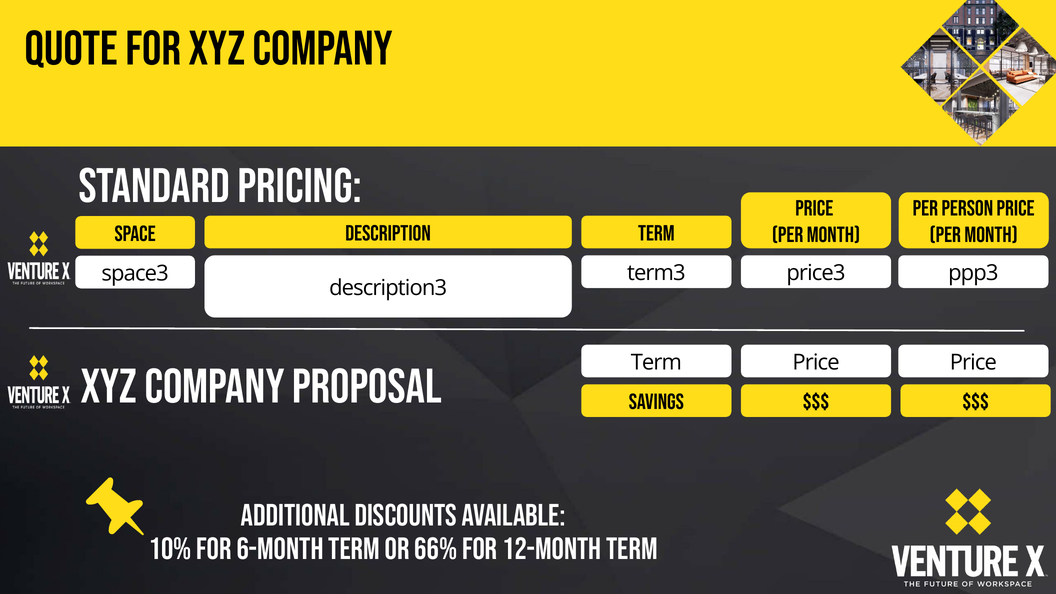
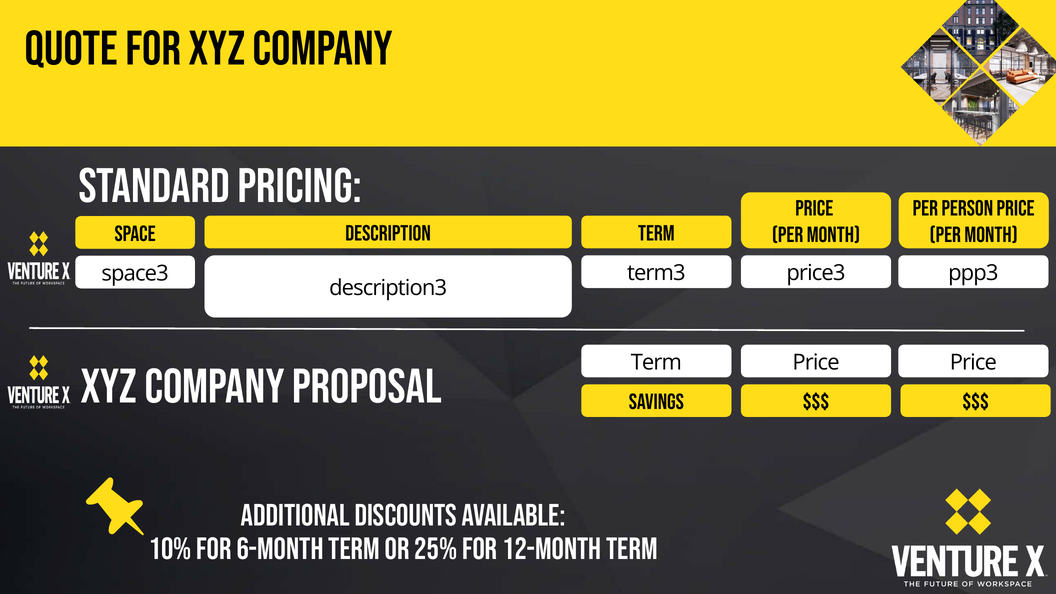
66%: 66% -> 25% (436, 549)
